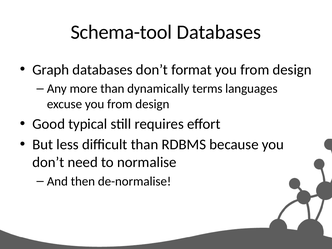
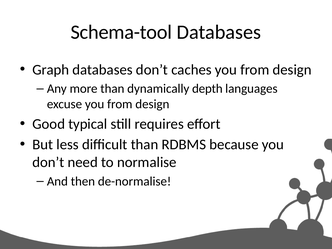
format: format -> caches (191, 70)
terms: terms -> depth (207, 89)
